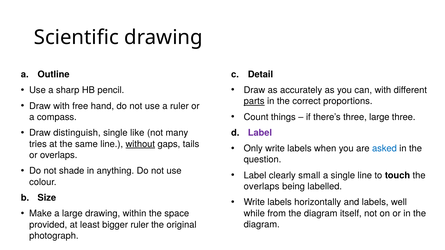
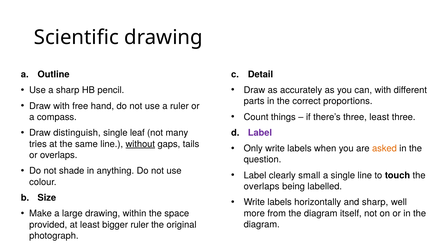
parts underline: present -> none (254, 101)
three large: large -> least (379, 117)
like: like -> leaf (137, 133)
asked colour: blue -> orange (384, 149)
and labels: labels -> sharp (375, 202)
while: while -> more (254, 214)
